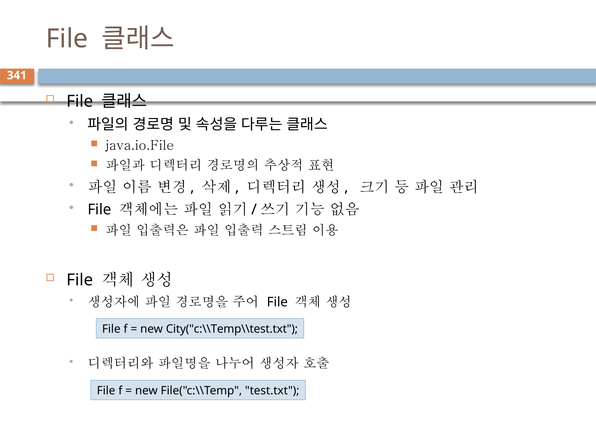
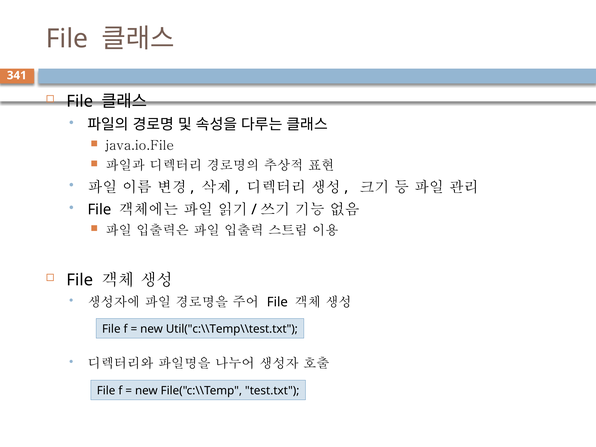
City("c:\\Temp\\test.txt: City("c:\\Temp\\test.txt -> Util("c:\\Temp\\test.txt (232, 329)
